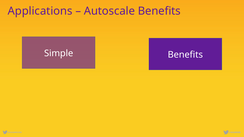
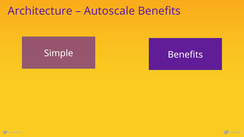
Applications: Applications -> Architecture (40, 11)
